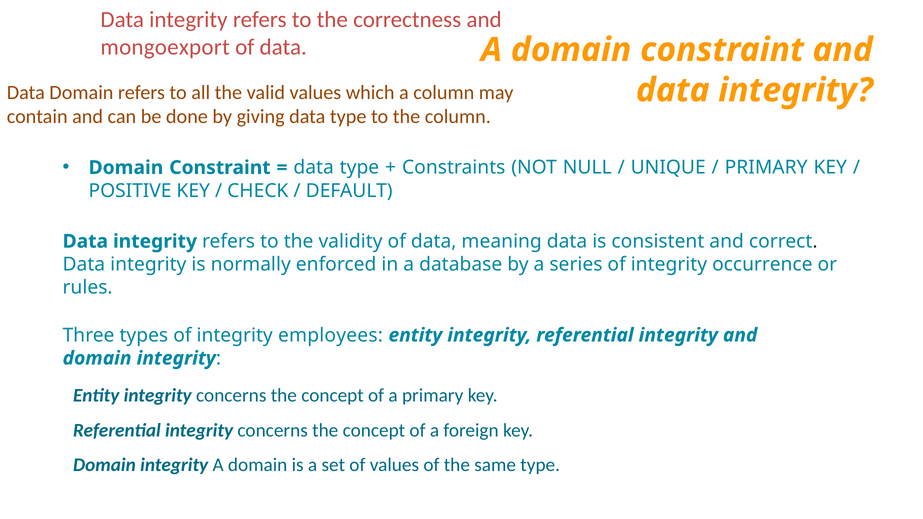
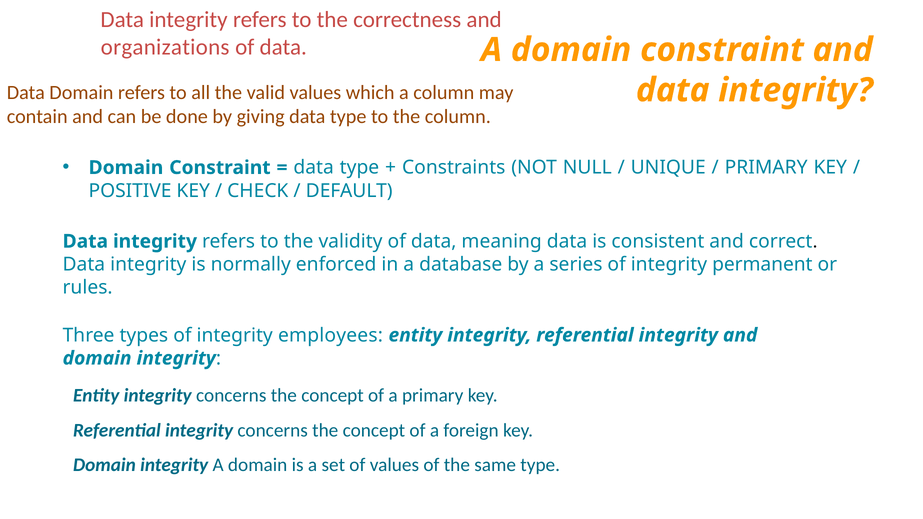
mongoexport: mongoexport -> organizations (165, 47)
occurrence: occurrence -> permanent (762, 265)
